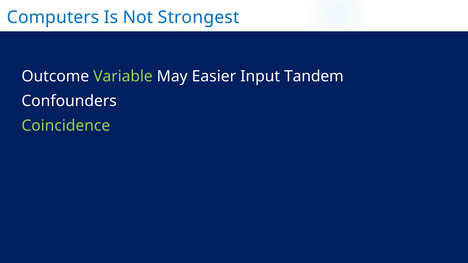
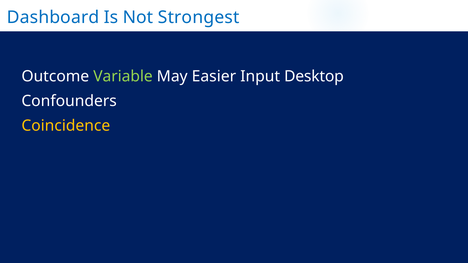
Computers: Computers -> Dashboard (53, 17)
Tandem: Tandem -> Desktop (314, 77)
Coincidence colour: light green -> yellow (66, 126)
